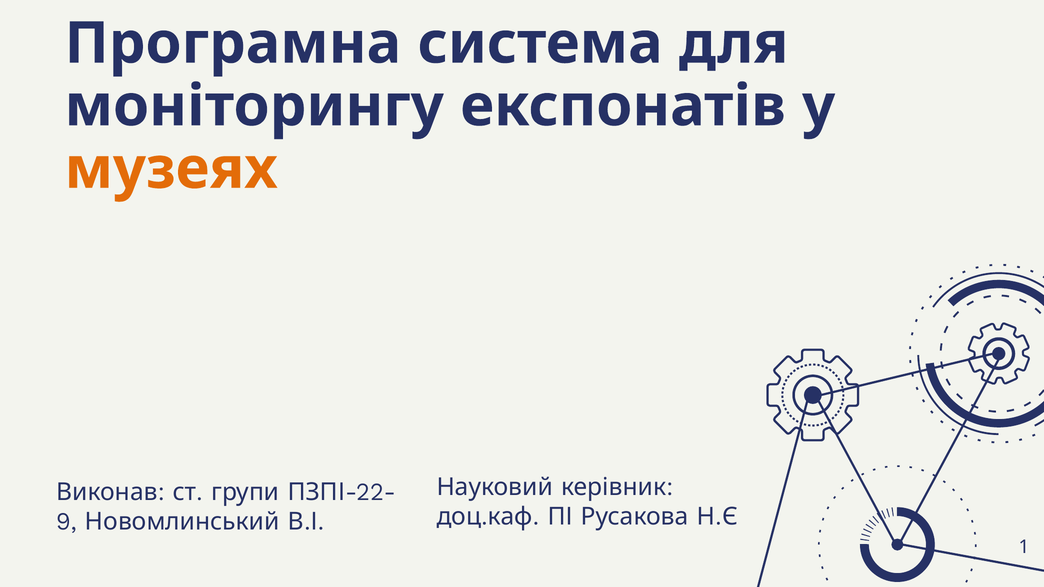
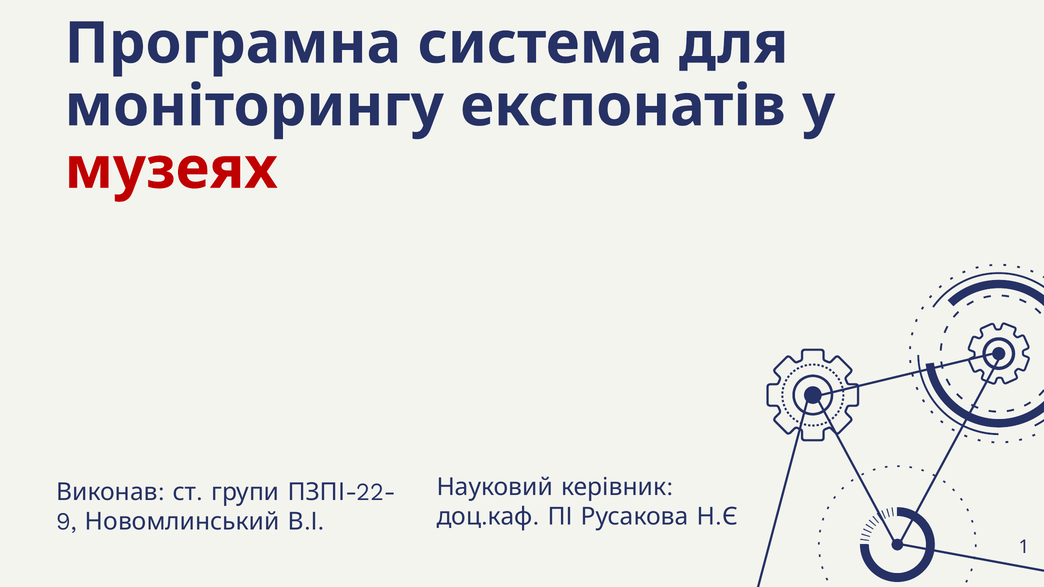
музеях colour: orange -> red (171, 169)
